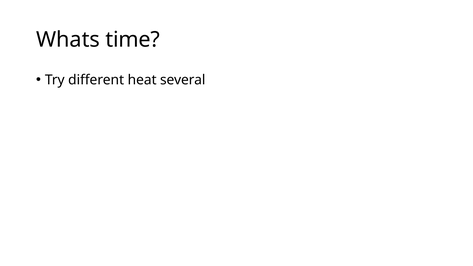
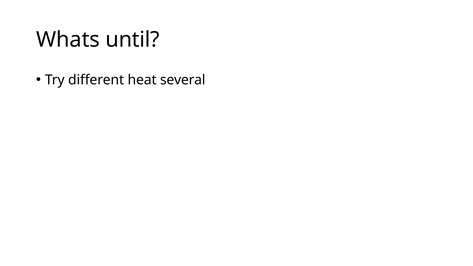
time: time -> until (133, 40)
